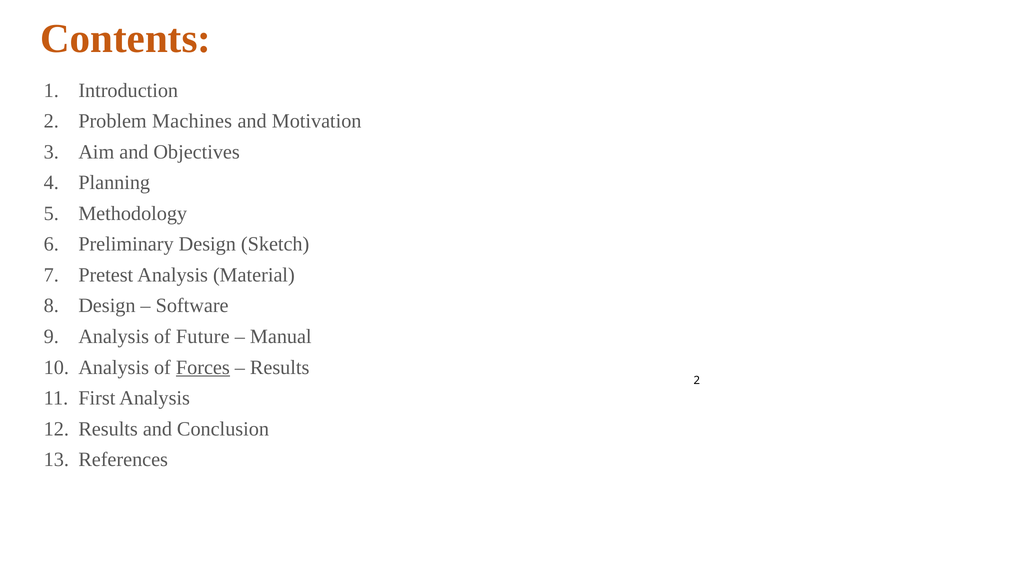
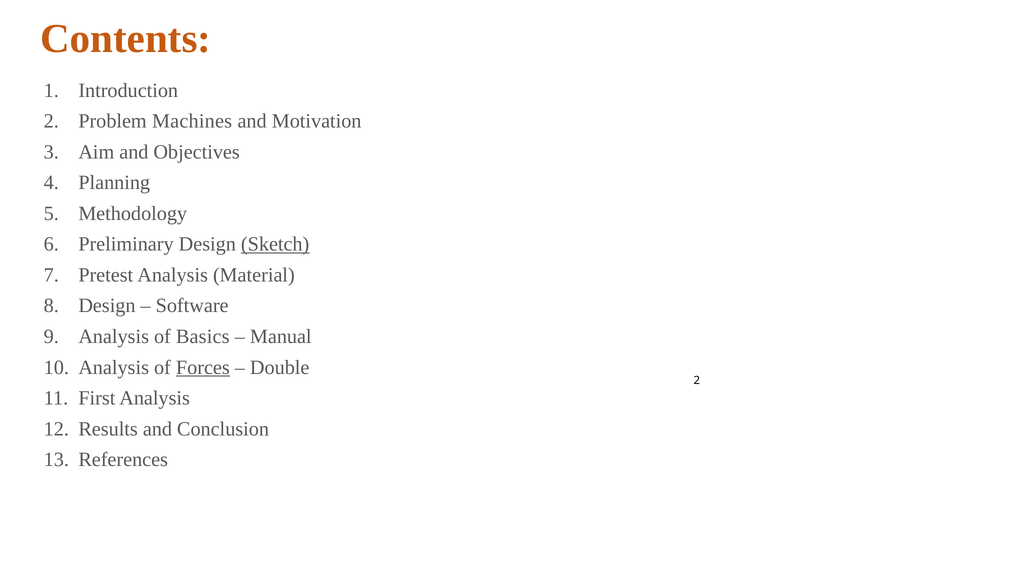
Sketch underline: none -> present (275, 244)
Future: Future -> Basics (203, 336)
Results: Results -> Double (280, 367)
